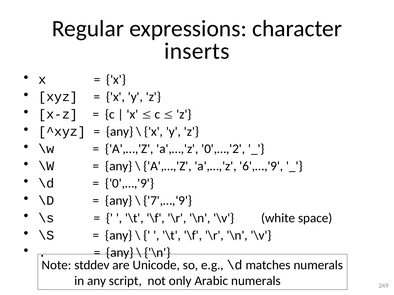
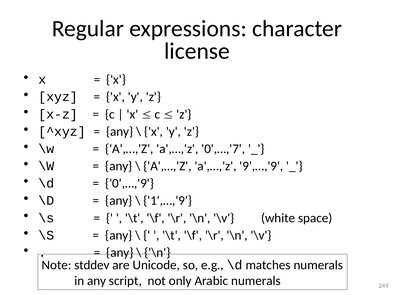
inserts: inserts -> license (197, 51)
0',…,'2: 0',…,'2 -> 0',…,'7 (223, 149)
6',…,'9: 6',…,'9 -> 9',…,'9 (261, 166)
7',…,'9: 7',…,'9 -> 1',…,'9 (168, 201)
